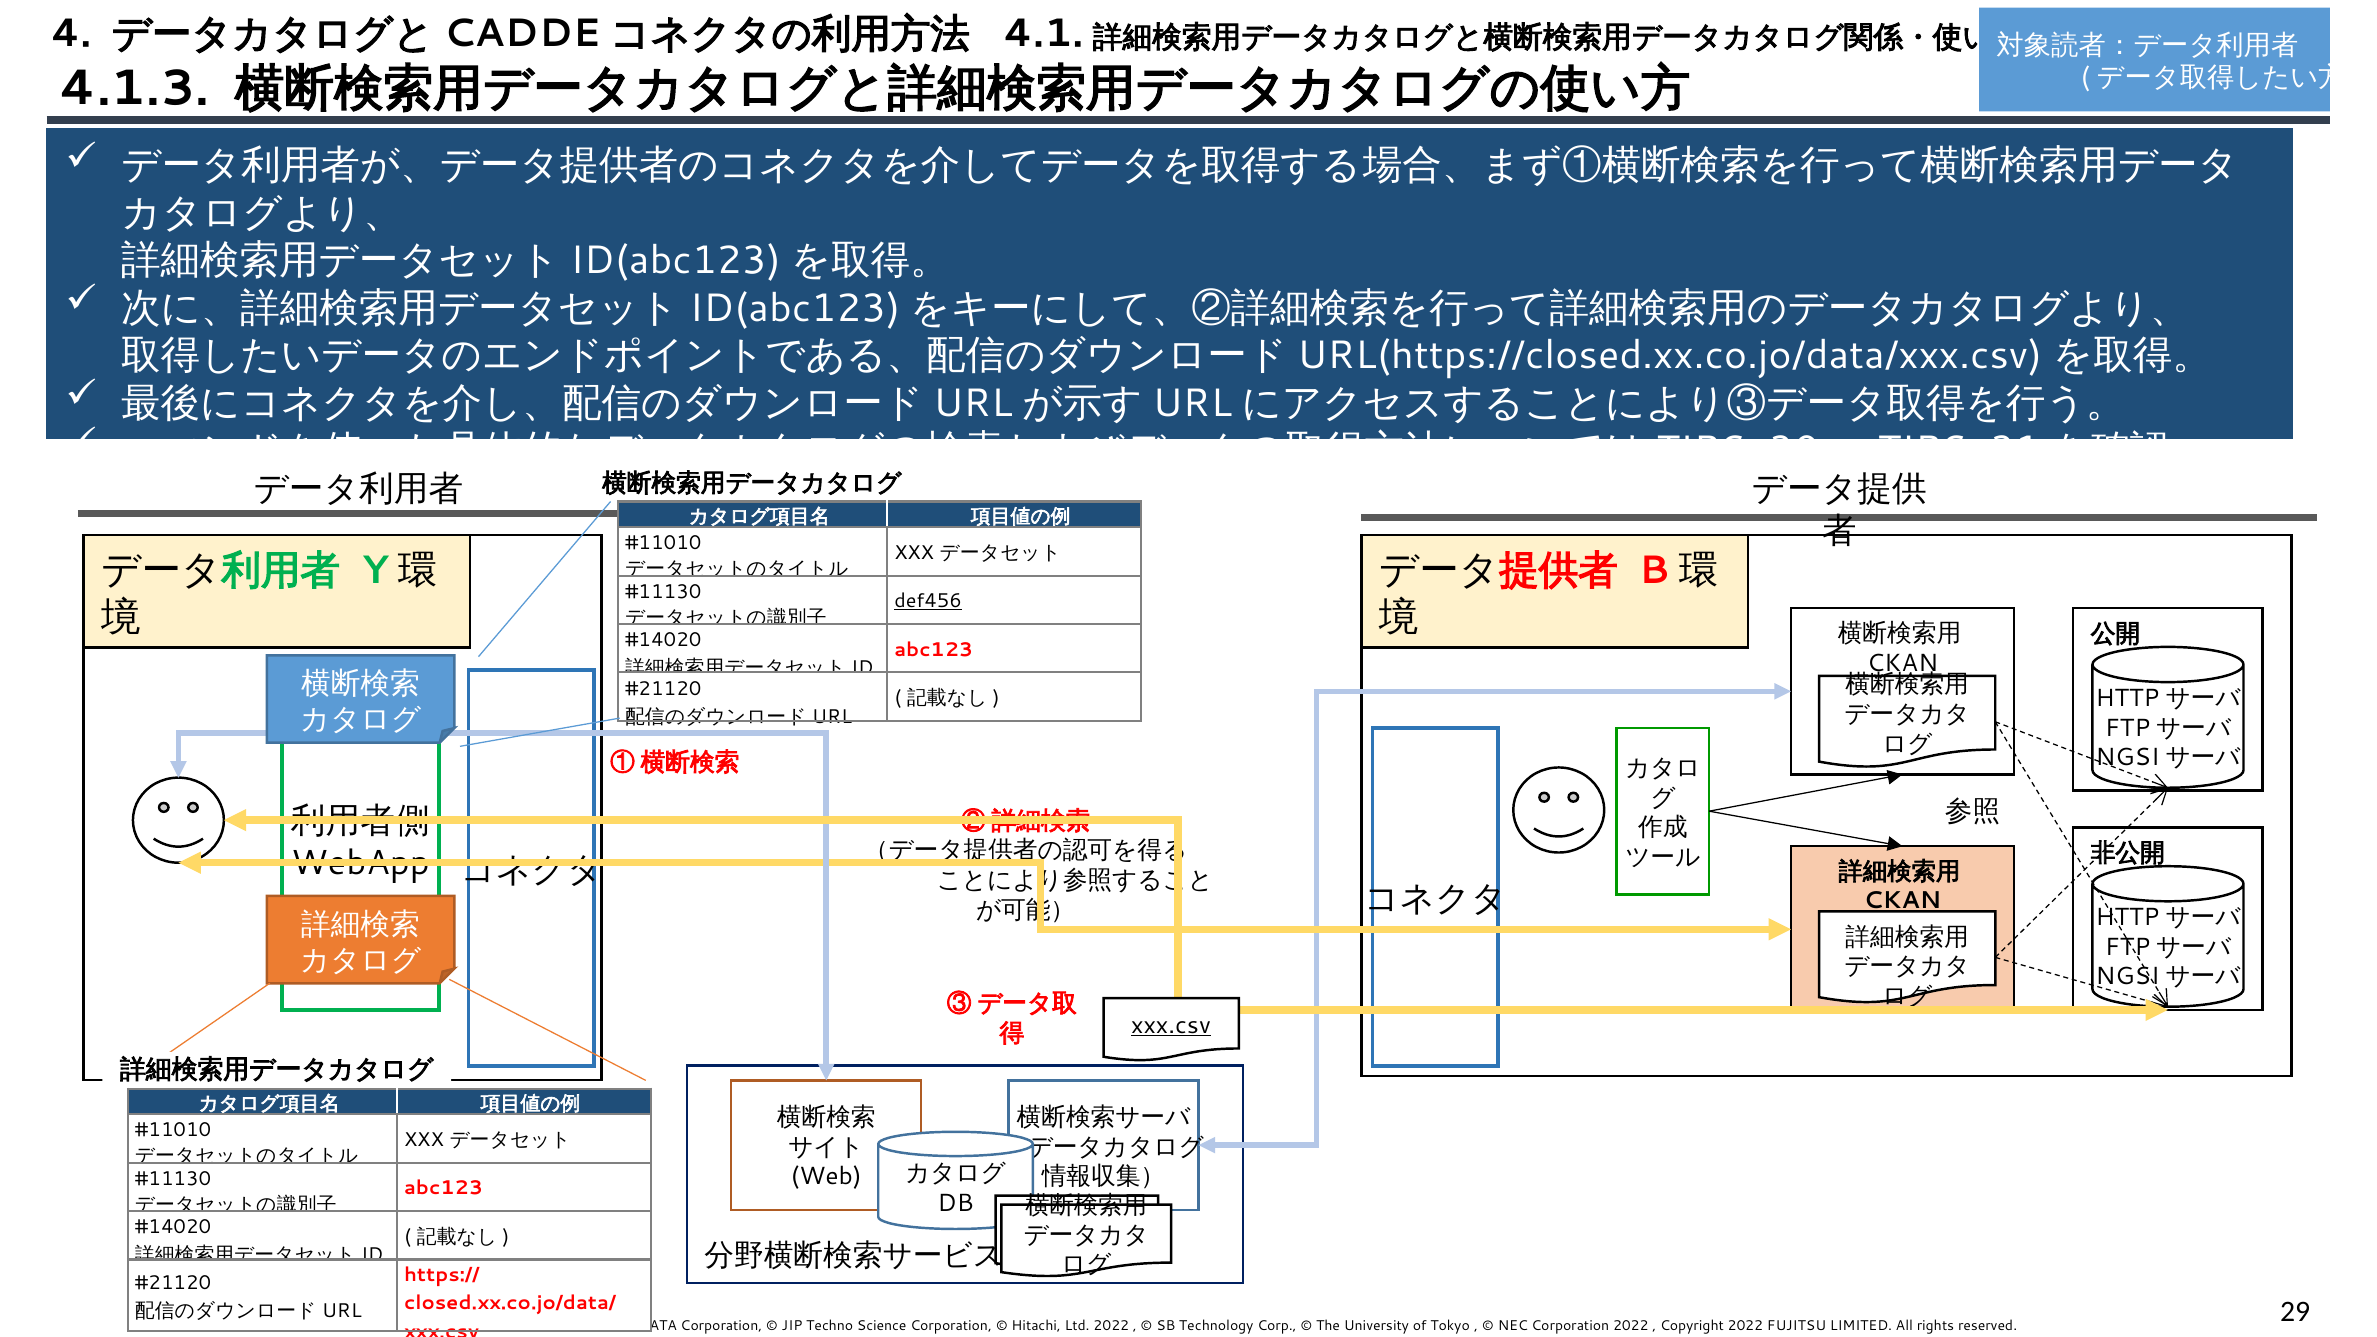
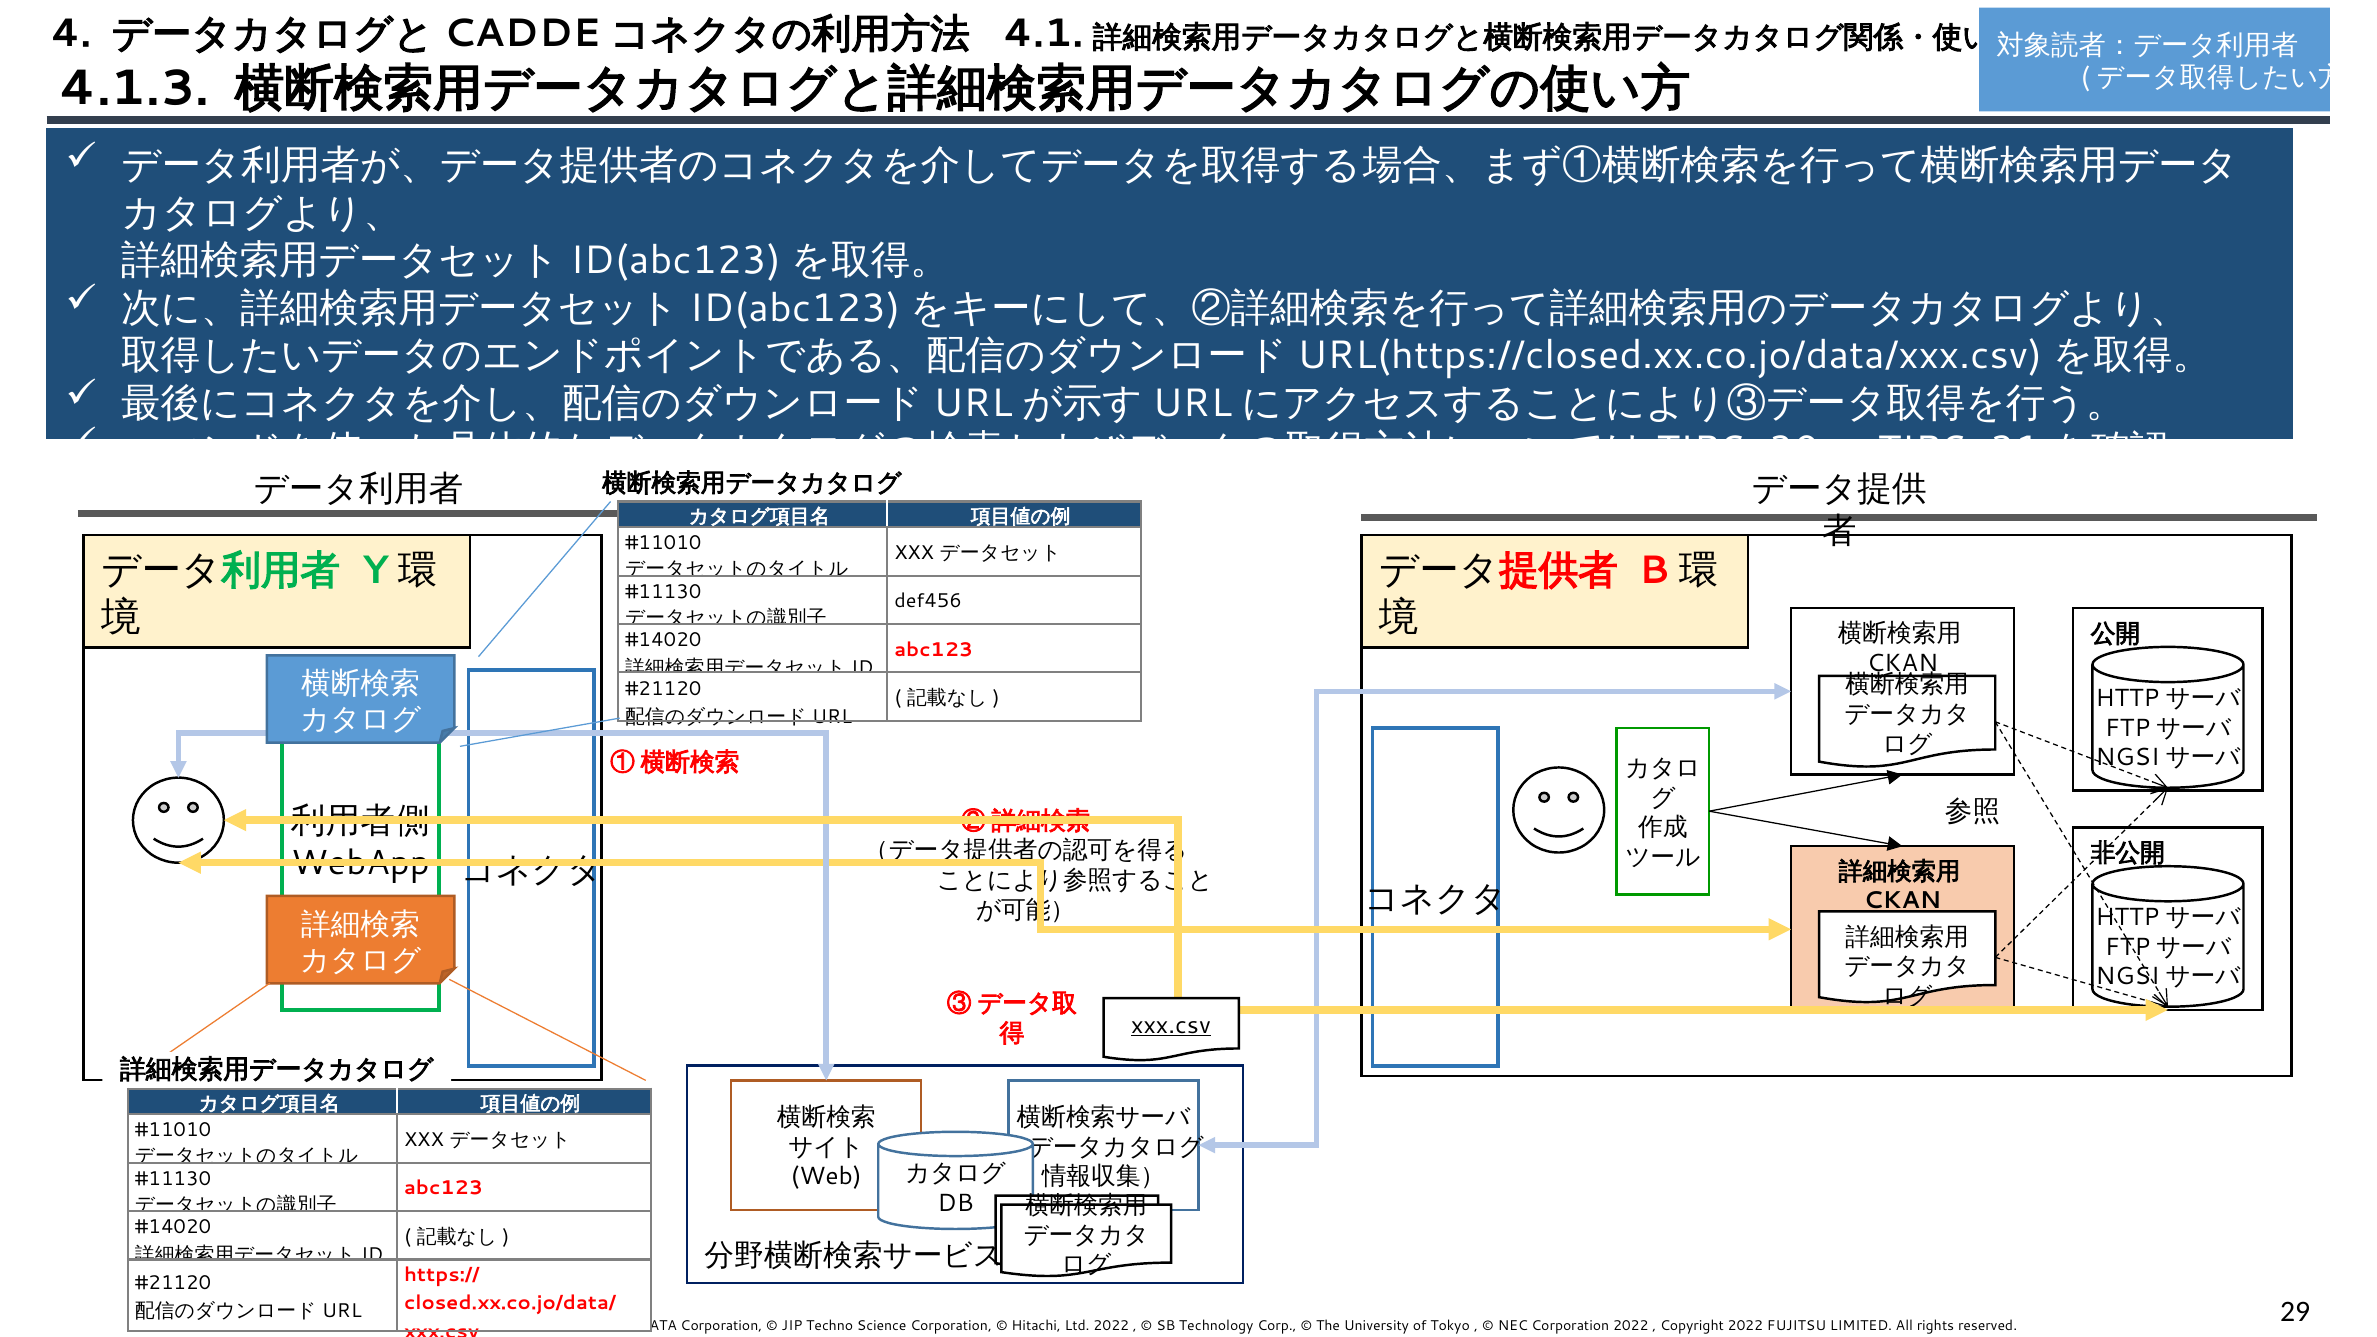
def456 underline: present -> none (928, 601)
